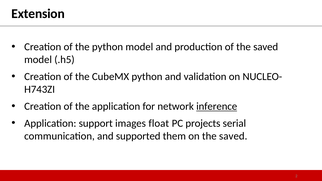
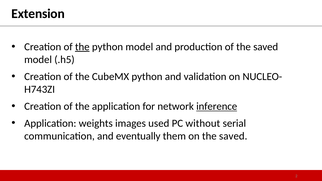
the underline: none -> present (82, 47)
support: support -> weights (96, 123)
float: float -> used (159, 123)
projects: projects -> without (203, 123)
supported: supported -> eventually (138, 136)
